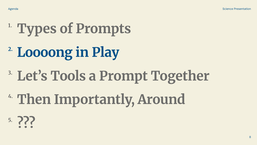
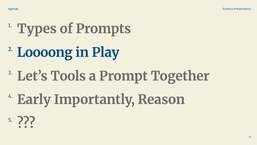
Then: Then -> Early (34, 99)
Around: Around -> Reason (161, 99)
